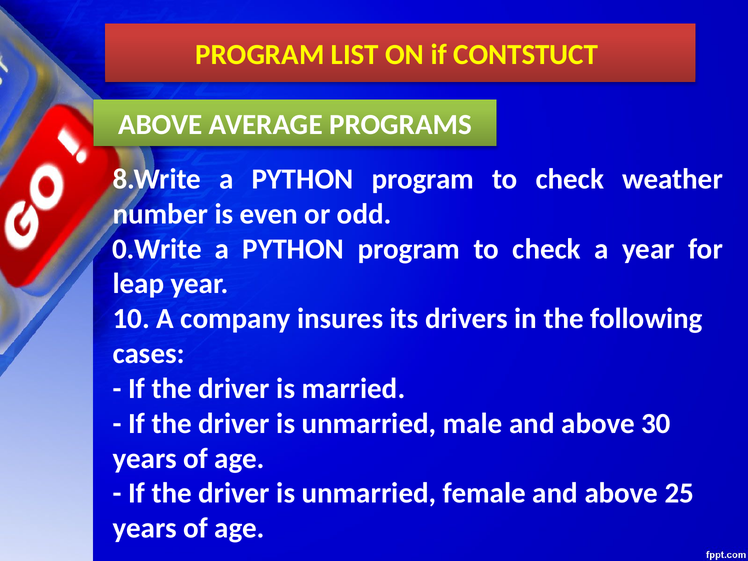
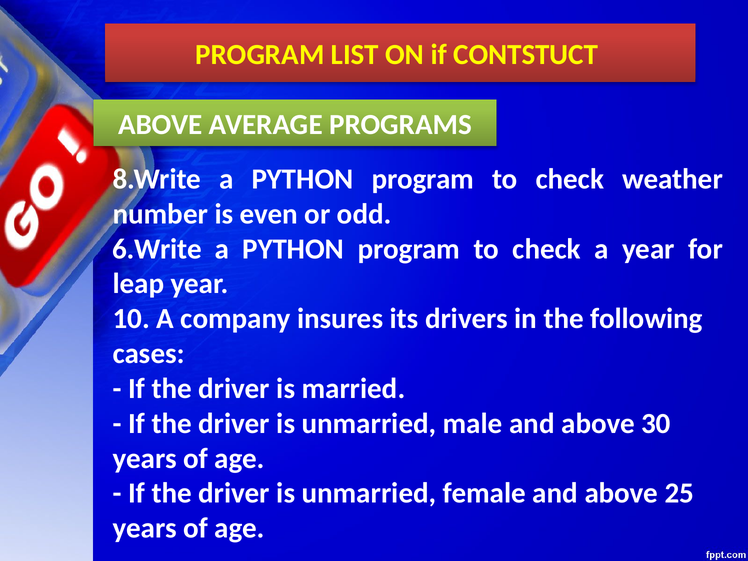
0.Write: 0.Write -> 6.Write (157, 249)
